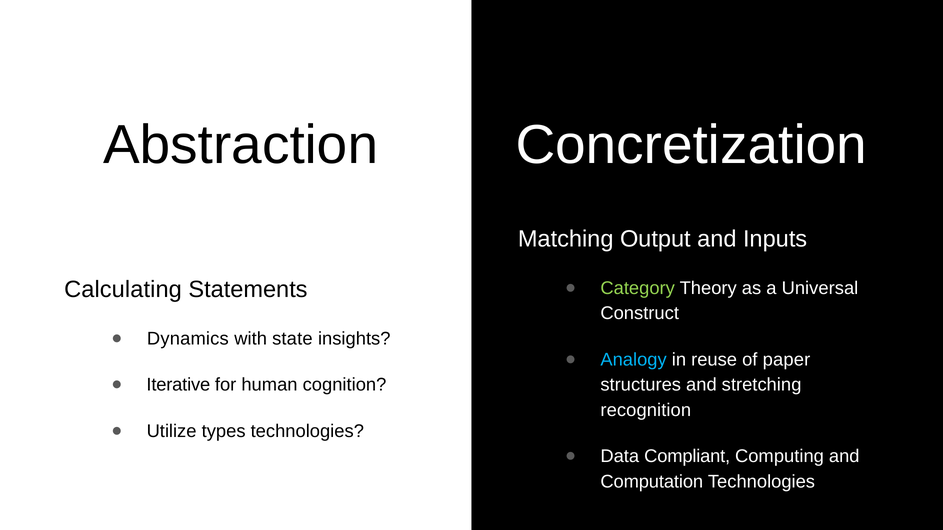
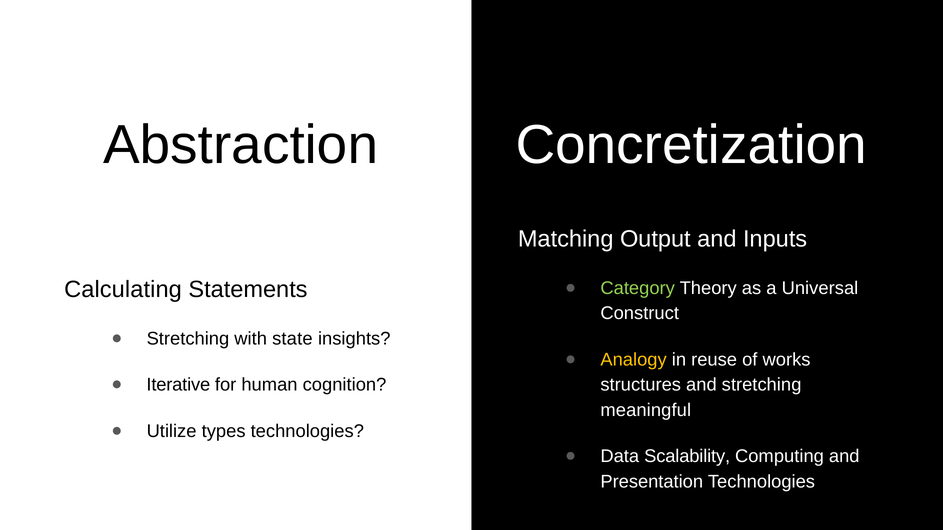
Dynamics: Dynamics -> Stretching (188, 339)
Analogy colour: light blue -> yellow (634, 360)
paper: paper -> works (787, 360)
recognition: recognition -> meaningful (646, 410)
Compliant: Compliant -> Scalability (687, 457)
Computation: Computation -> Presentation (652, 482)
